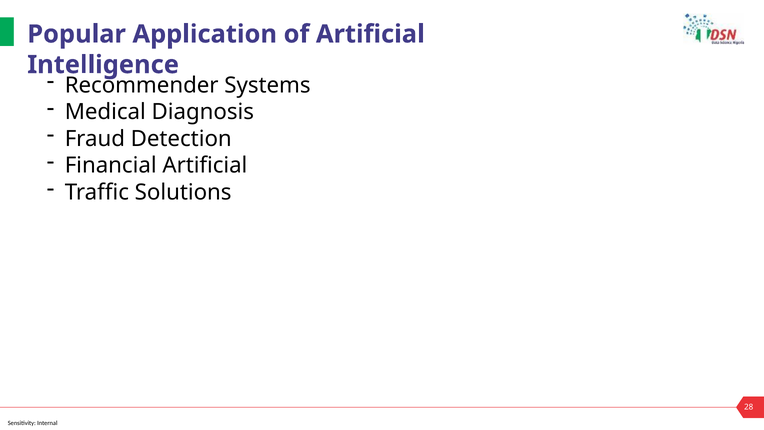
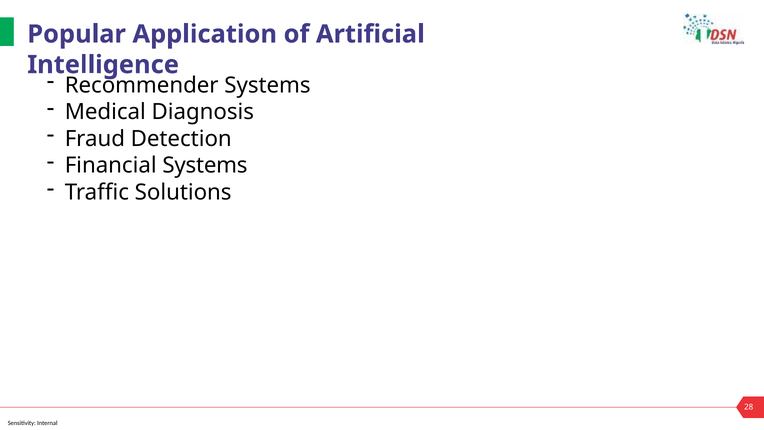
Financial Artificial: Artificial -> Systems (205, 165)
